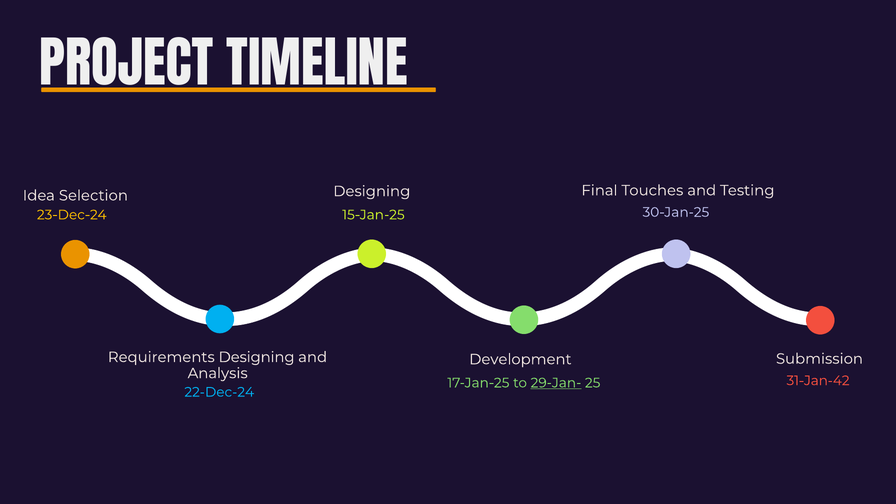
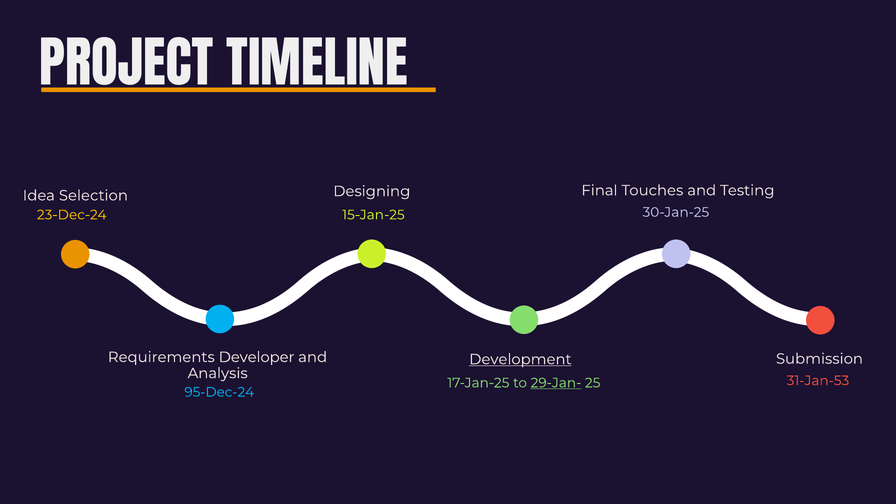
Requirements Designing: Designing -> Developer (257, 357)
Development underline: none -> present (520, 359)
31-Jan-42: 31-Jan-42 -> 31-Jan-53 (818, 381)
22-Dec-24: 22-Dec-24 -> 95-Dec-24 (219, 392)
